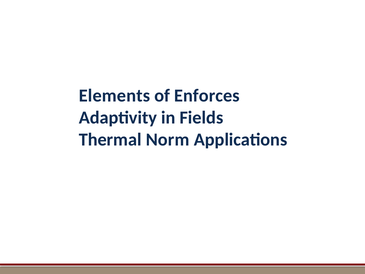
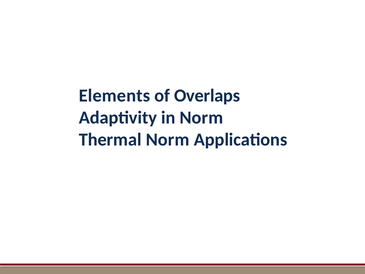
Enforces: Enforces -> Overlaps (207, 96)
in Fields: Fields -> Norm (201, 117)
